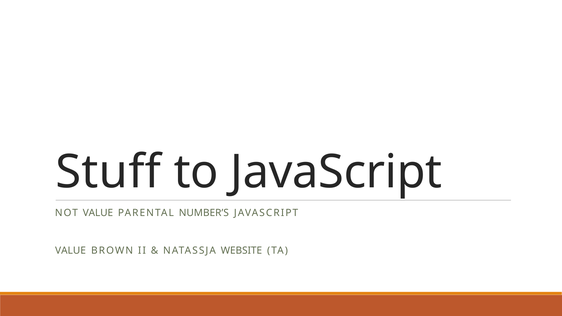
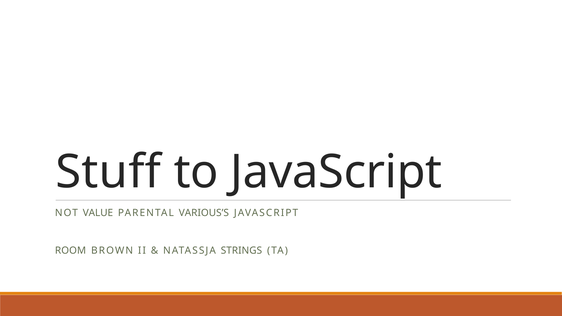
NUMBER’S: NUMBER’S -> VARIOUS’S (204, 213)
VALUE: VALUE -> ROOM (70, 251)
WEBSITE: WEBSITE -> STRINGS (241, 251)
